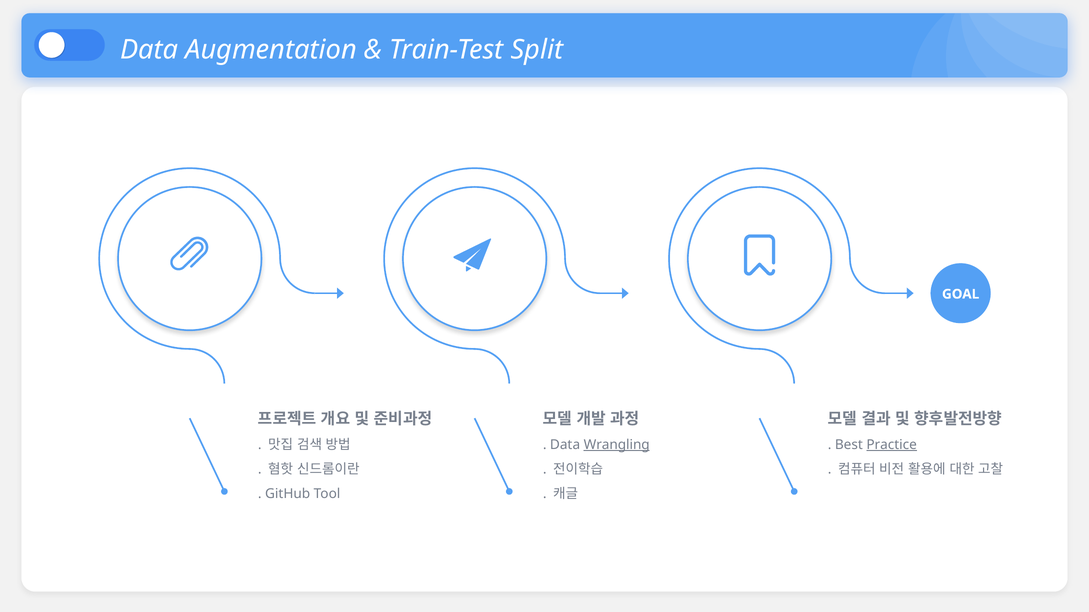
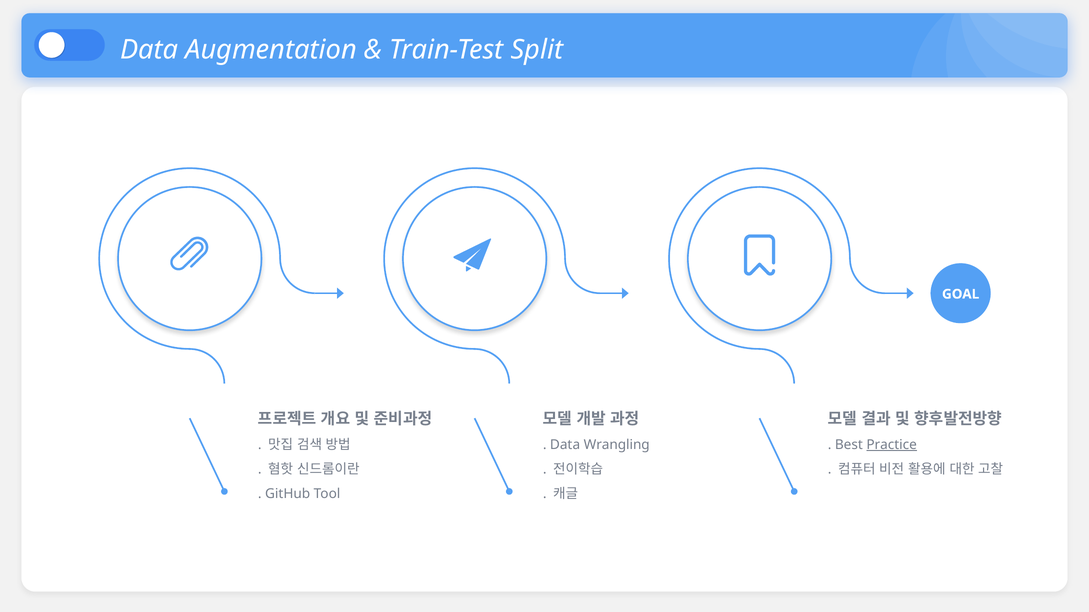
Wrangling underline: present -> none (617, 445)
